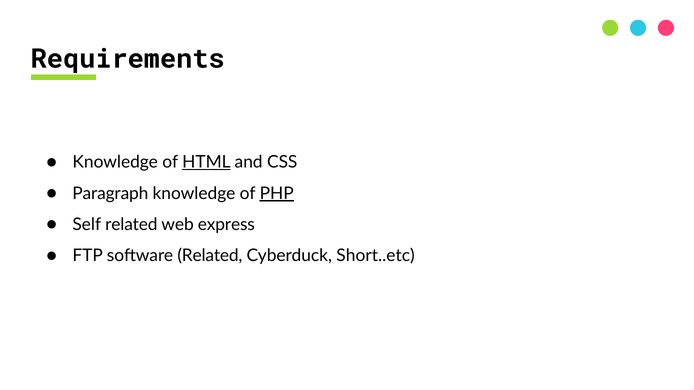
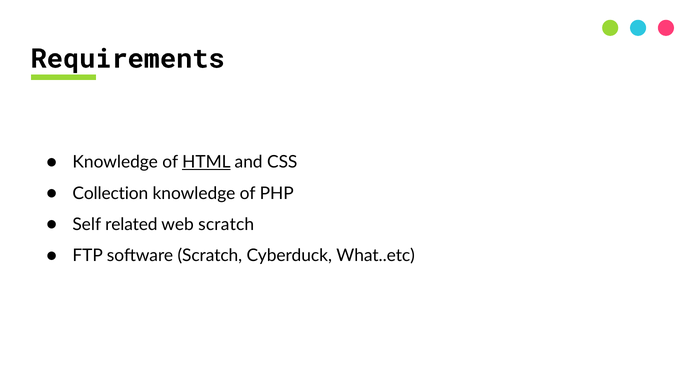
Paragraph: Paragraph -> Collection (110, 193)
PHP underline: present -> none (277, 193)
web express: express -> scratch (226, 225)
software Related: Related -> Scratch (210, 256)
Short..etc: Short..etc -> What..etc (376, 256)
